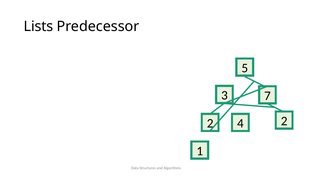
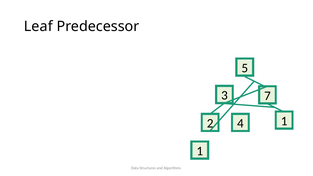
Lists: Lists -> Leaf (38, 26)
2: 2 -> 1 (284, 121)
